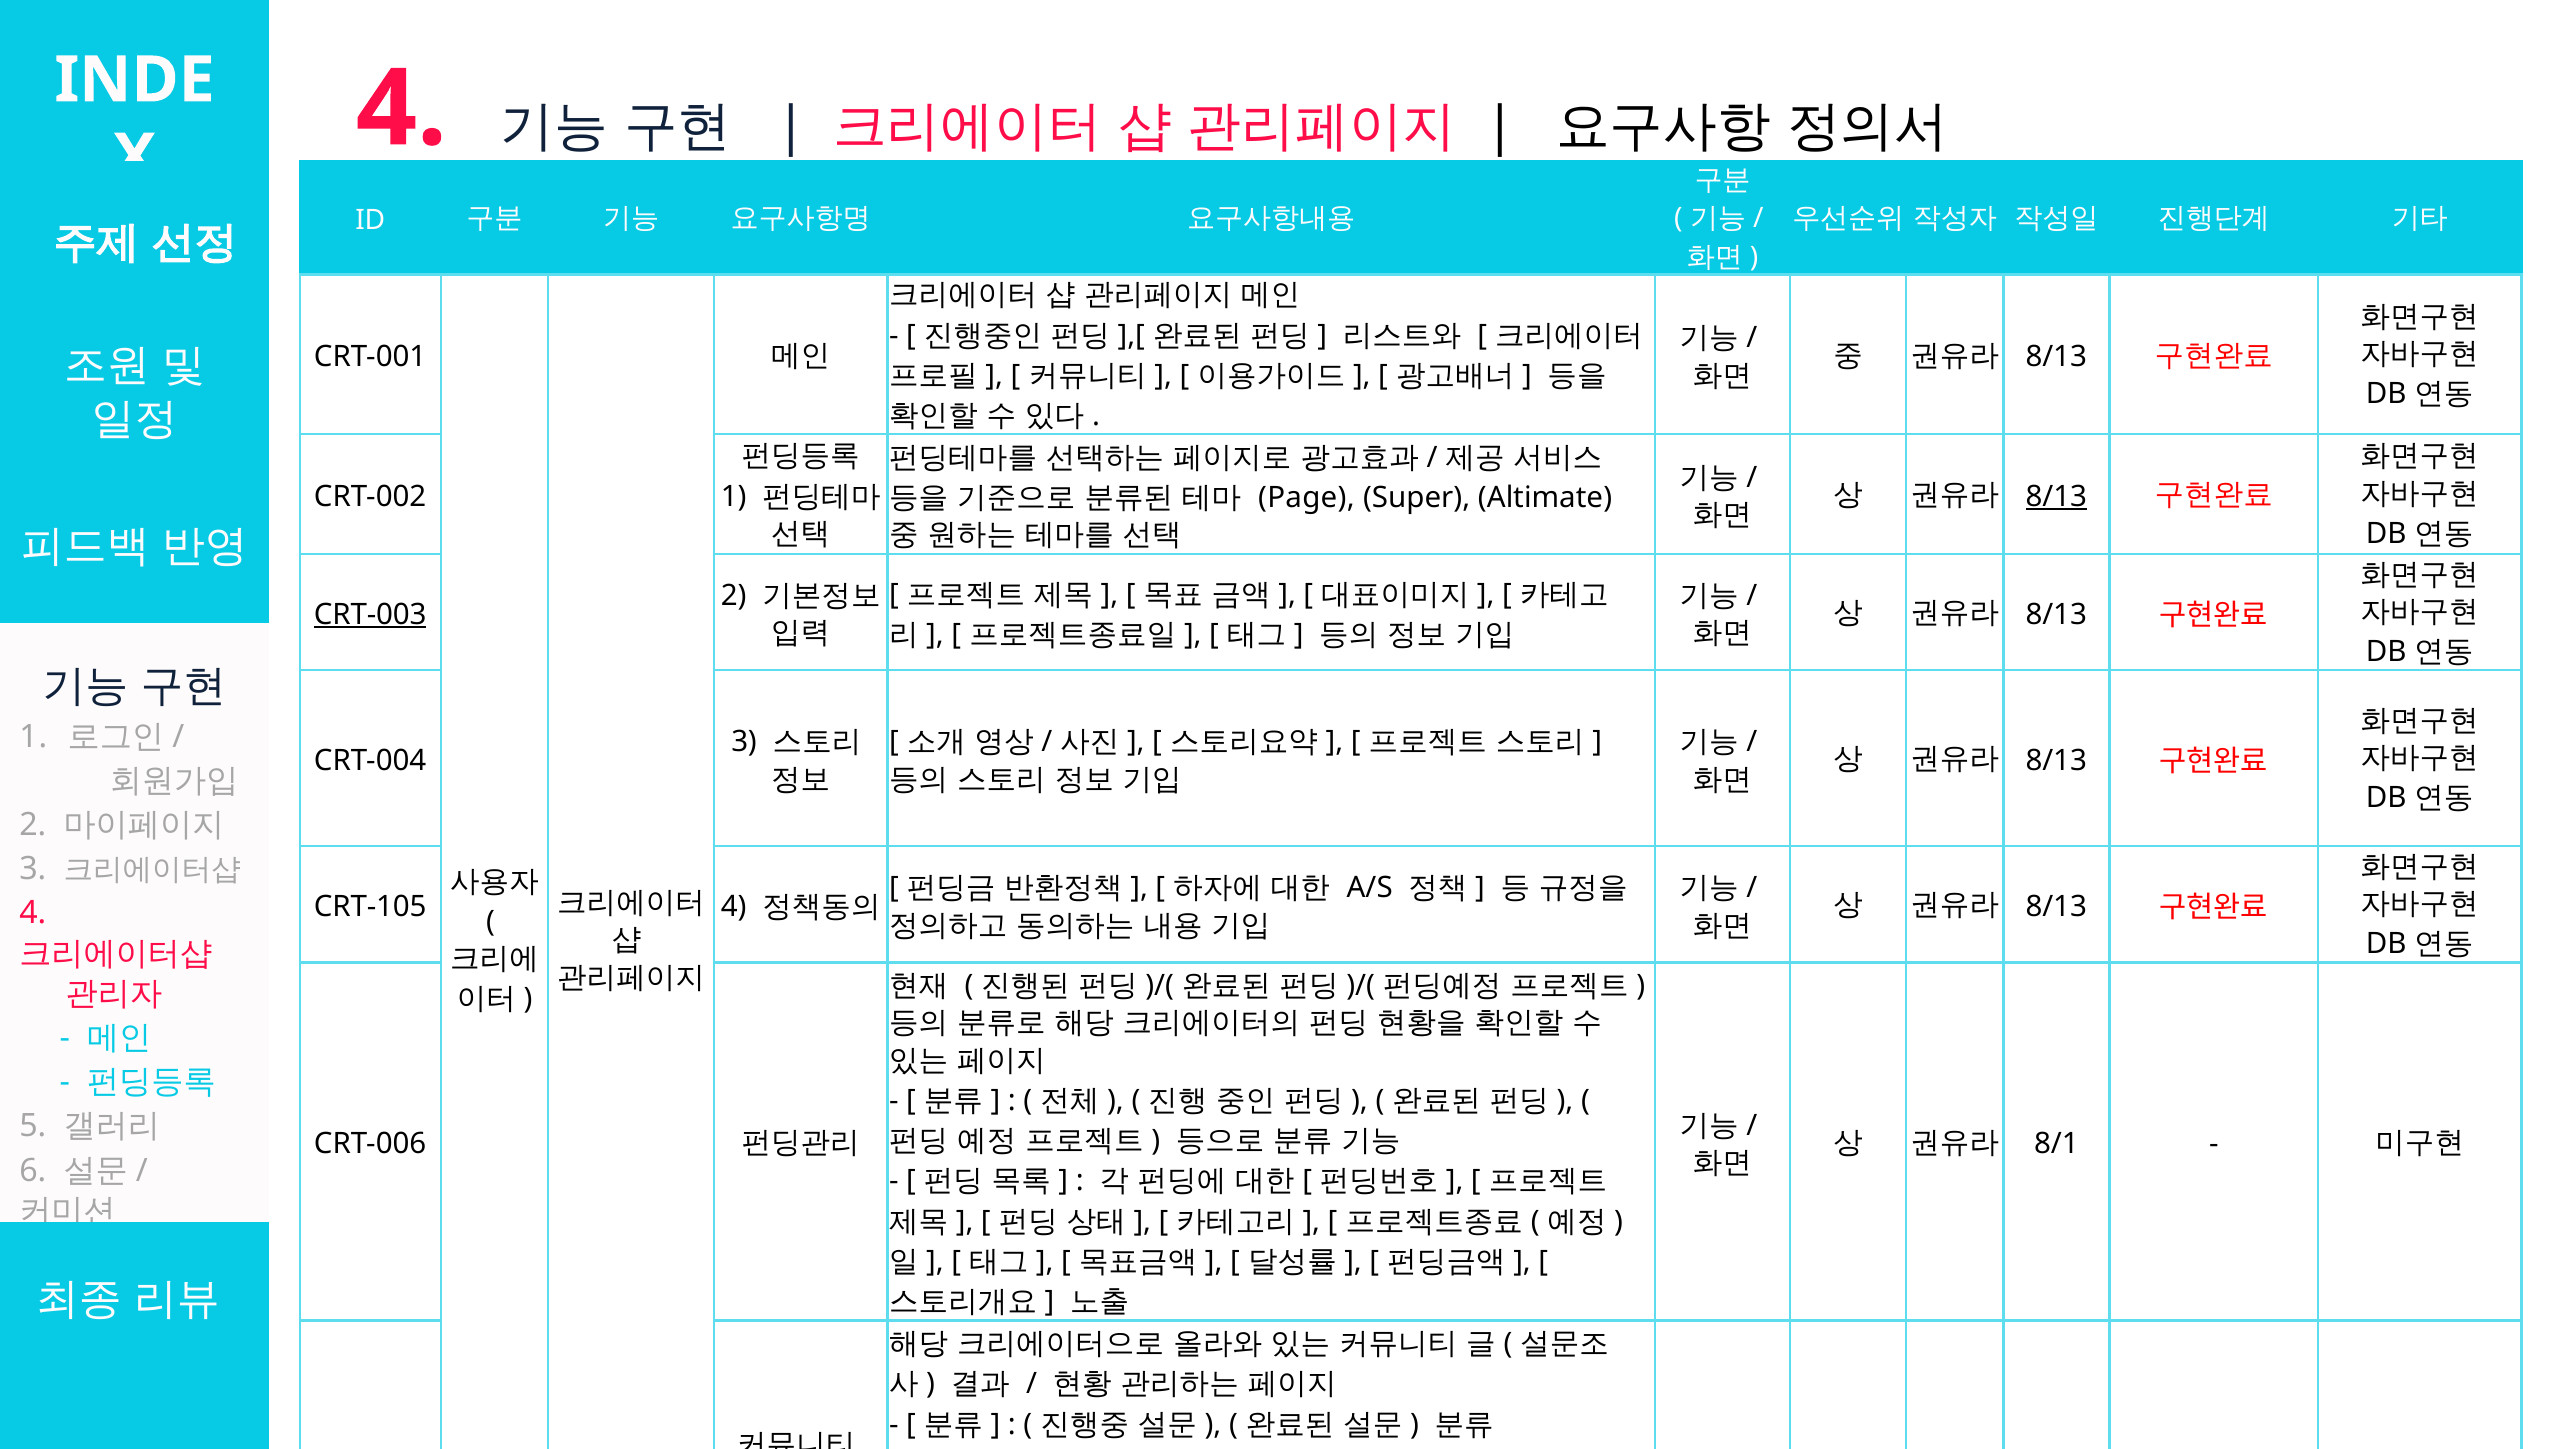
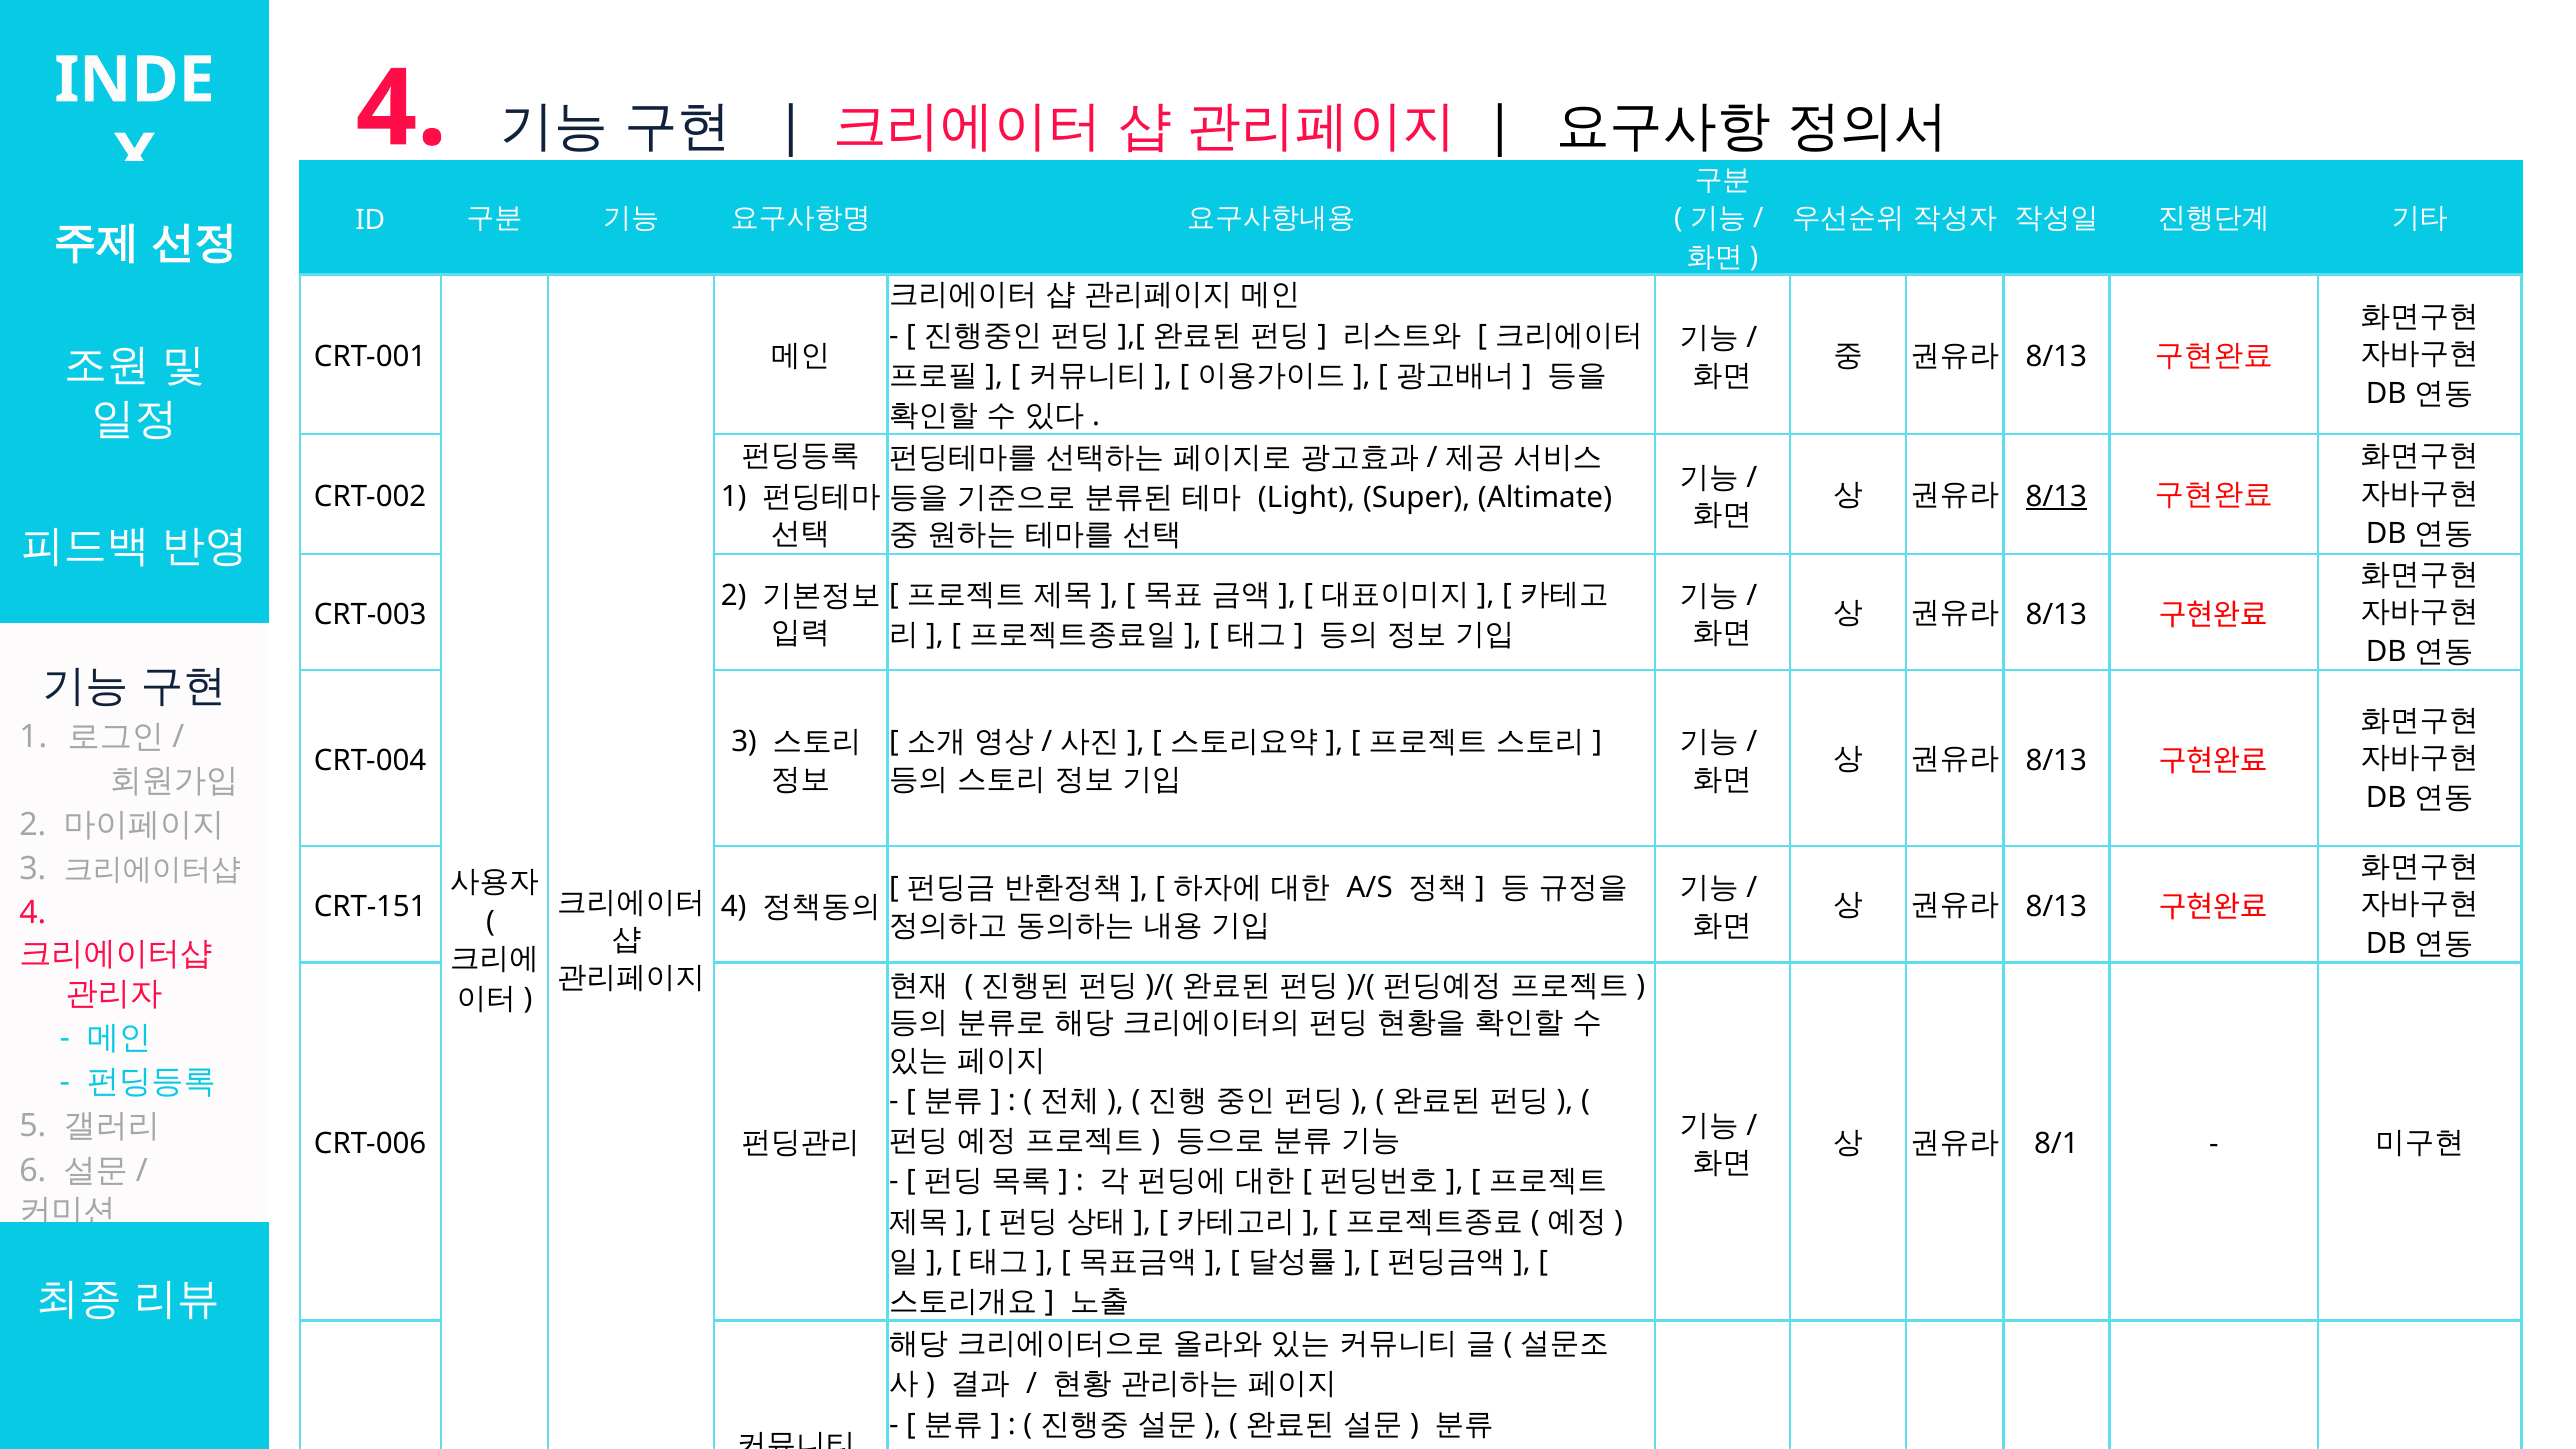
Page: Page -> Light (1306, 498)
CRT-003 underline: present -> none (370, 615)
CRT-105: CRT-105 -> CRT-151 (370, 907)
